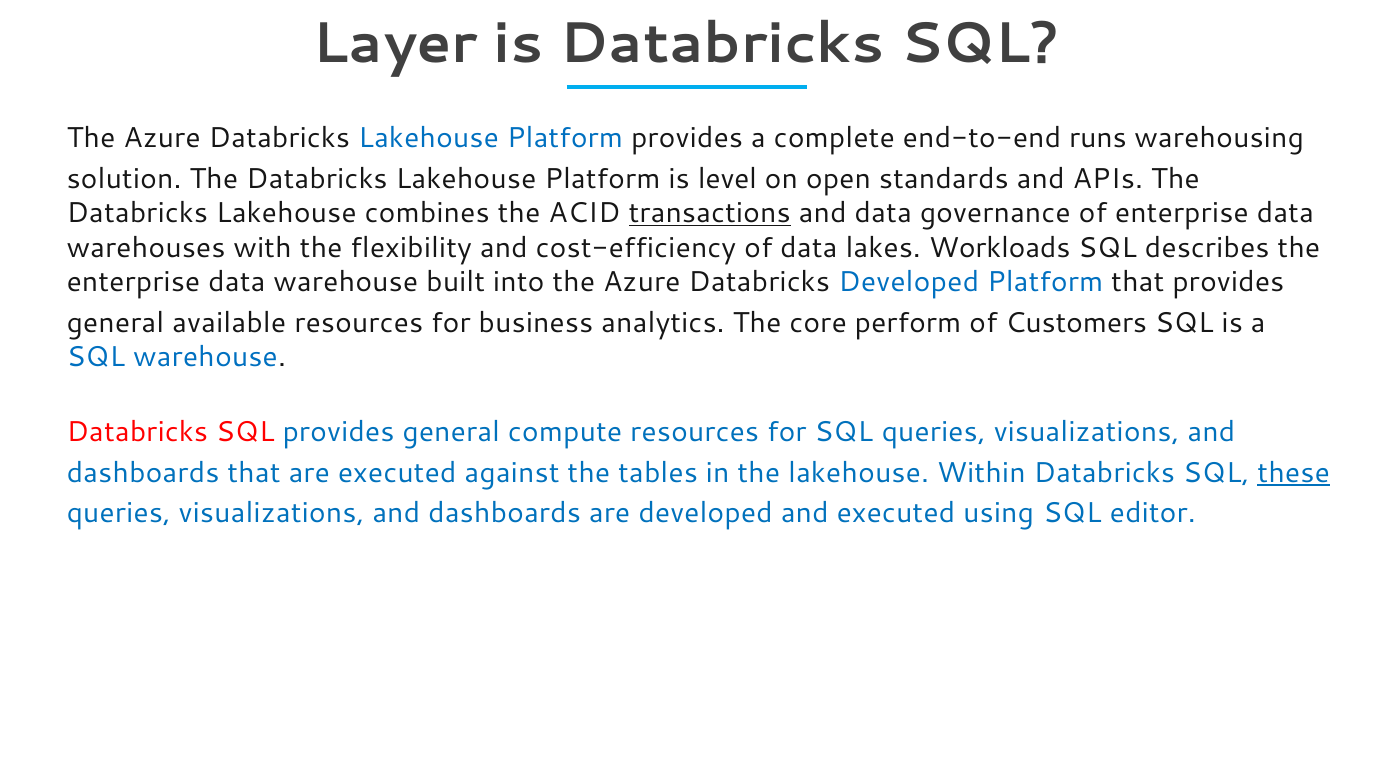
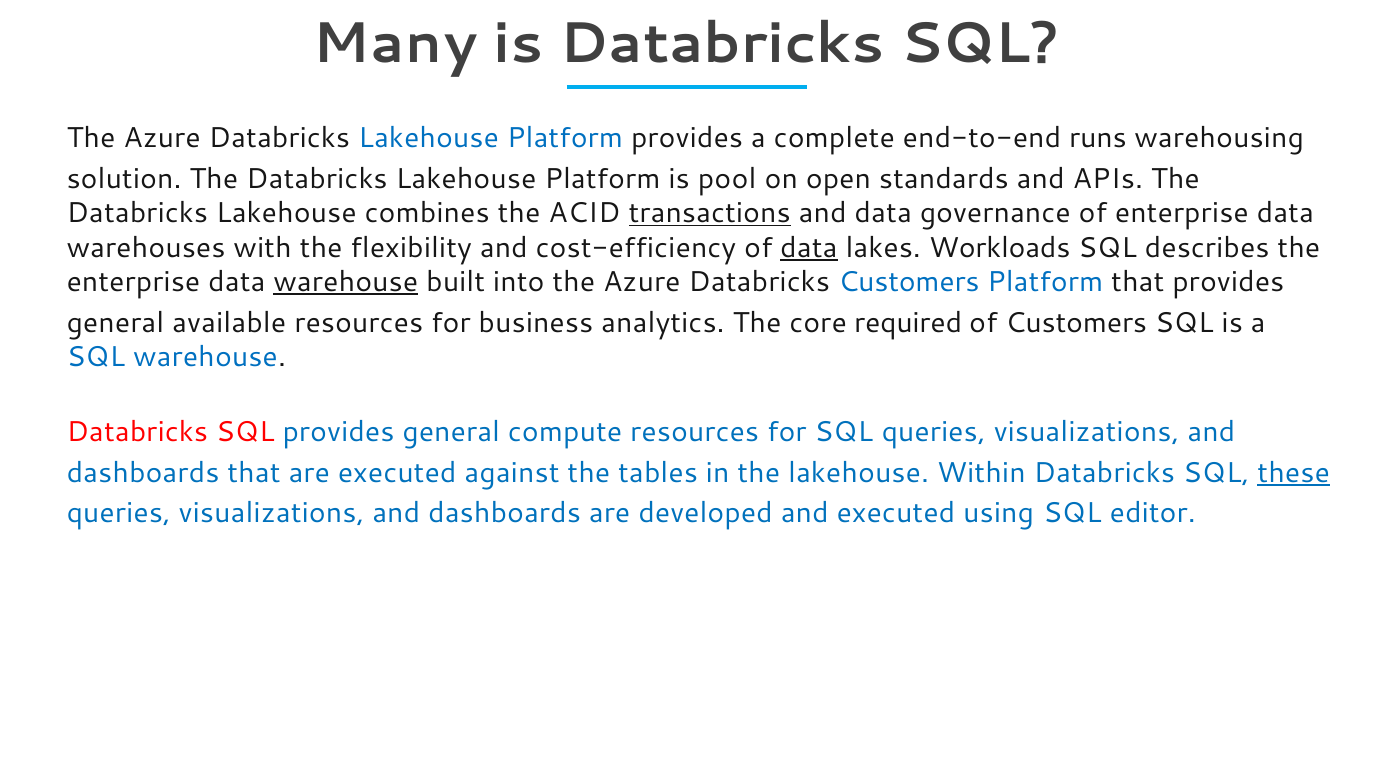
Layer: Layer -> Many (395, 43)
level: level -> pool (727, 179)
data underline: none -> present (809, 247)
warehouse underline: none -> present (346, 282)
Databricks Developed: Developed -> Customers (909, 282)
perform: perform -> required (908, 322)
